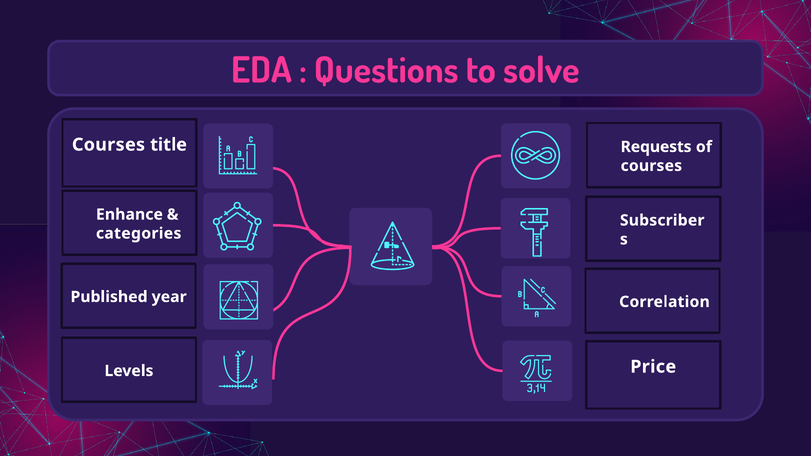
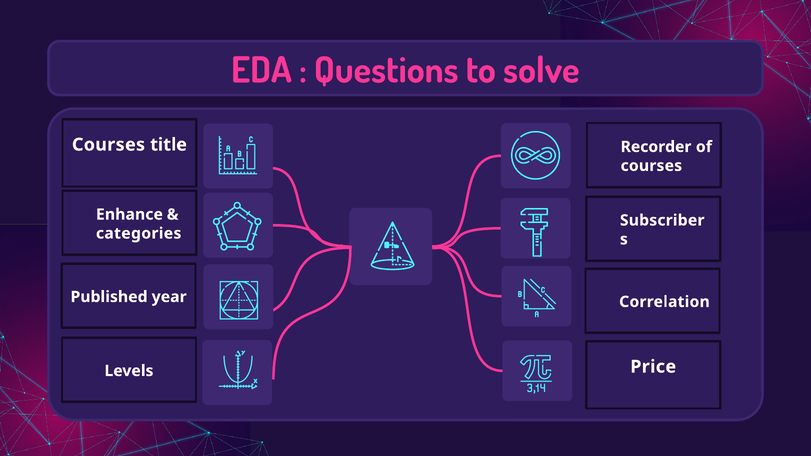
Requests: Requests -> Recorder (656, 147)
